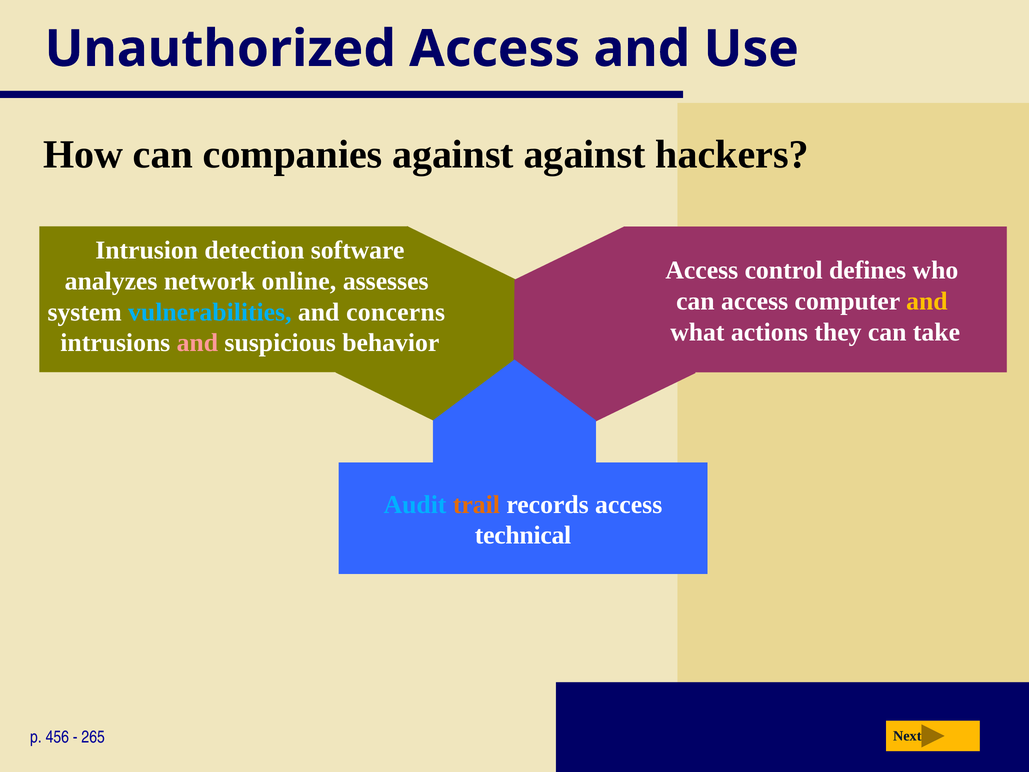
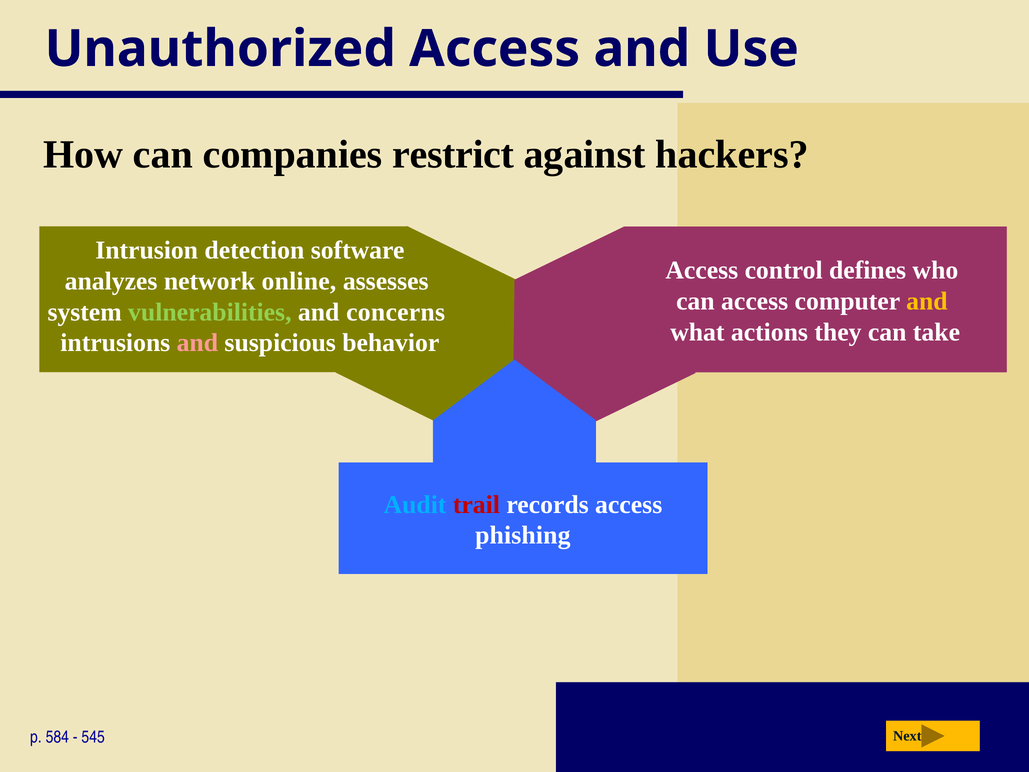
companies against: against -> restrict (453, 155)
vulnerabilities colour: light blue -> light green (210, 312)
trail colour: orange -> red (476, 504)
technical: technical -> phishing (523, 535)
456: 456 -> 584 (57, 737)
265: 265 -> 545 (93, 737)
